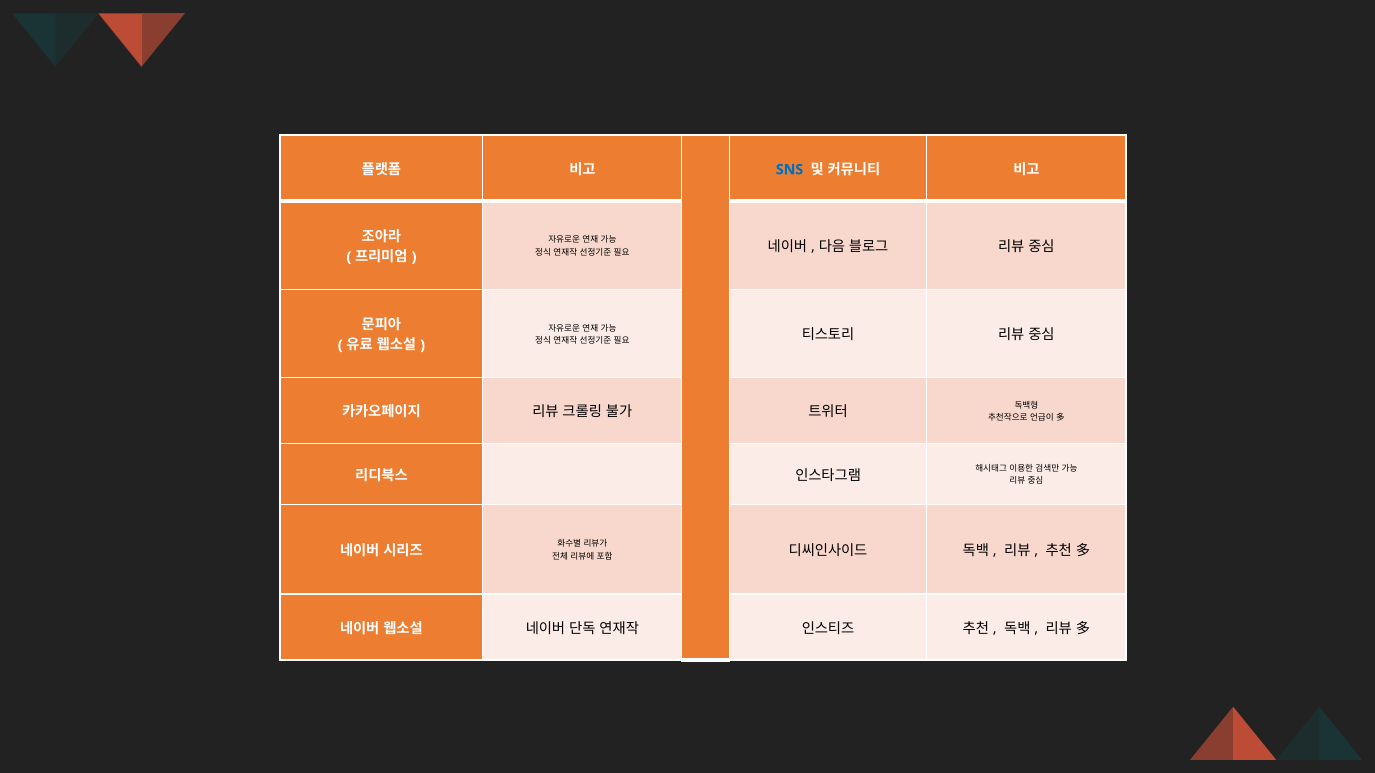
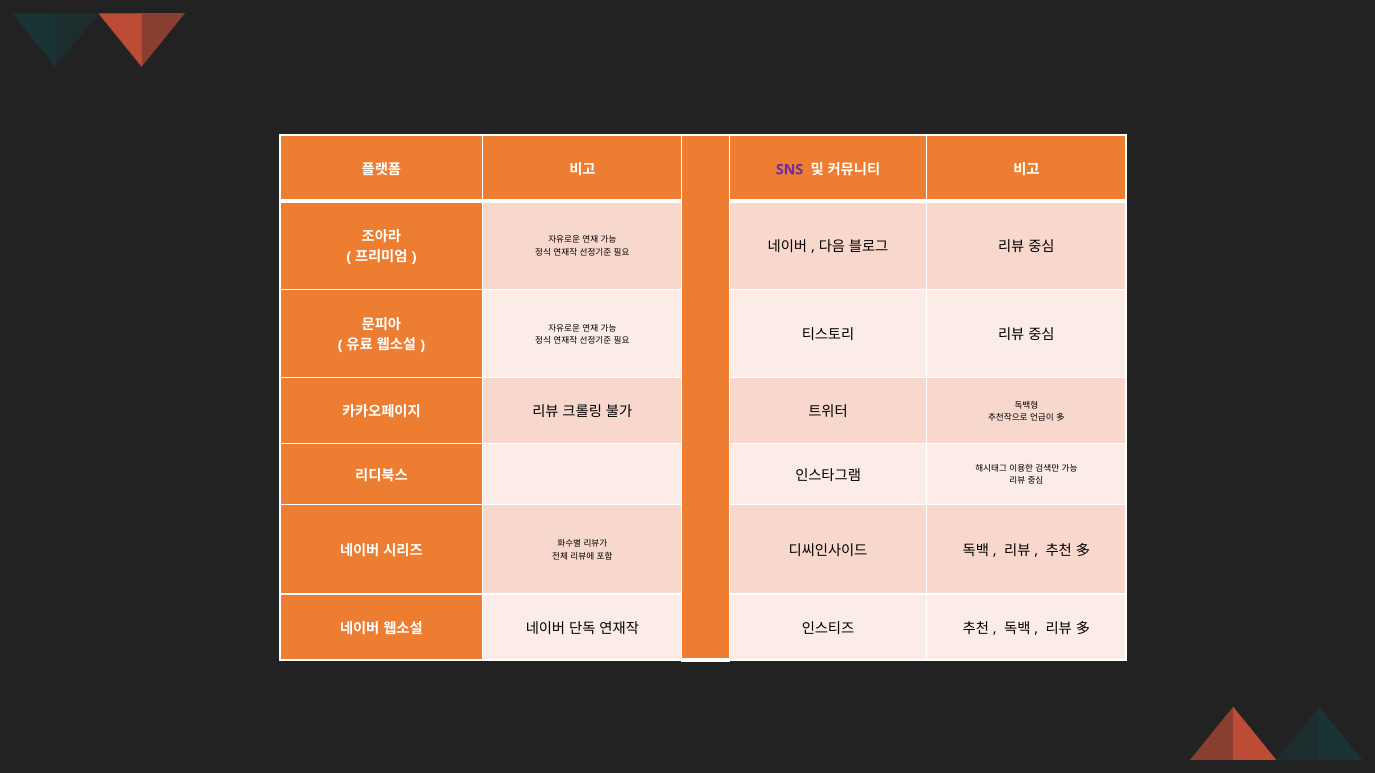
SNS colour: blue -> purple (789, 170)
